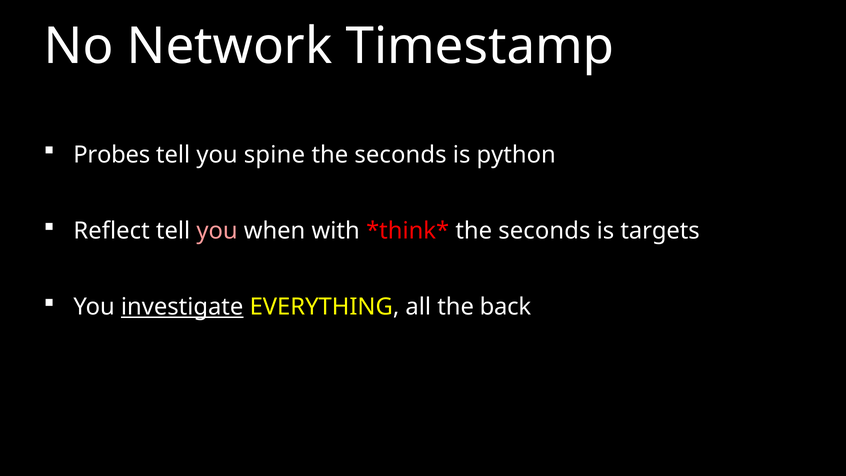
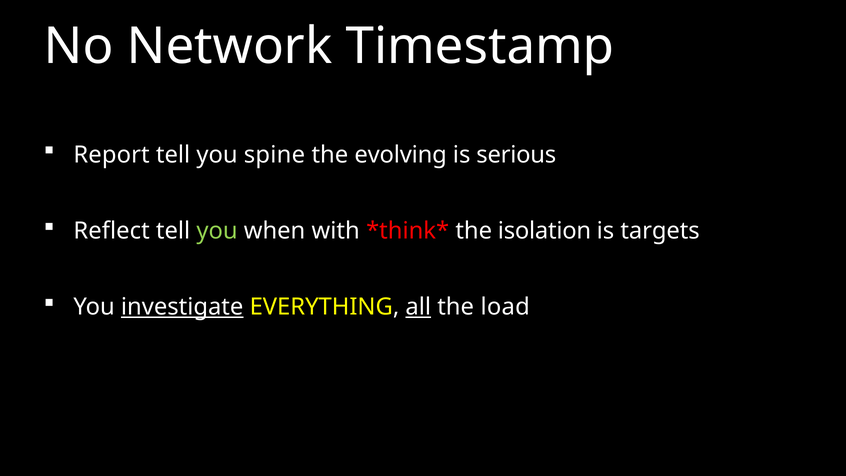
Probes: Probes -> Report (112, 155)
seconds: seconds -> evolving (401, 155)
python: python -> serious (516, 155)
you colour: pink -> light green (217, 231)
seconds: seconds -> isolation (545, 231)
all underline: none -> present (418, 307)
back: back -> load (505, 307)
